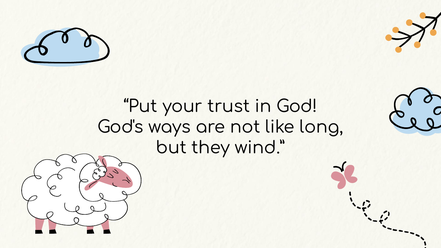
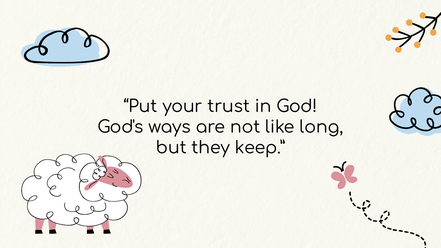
wind: wind -> keep (260, 148)
